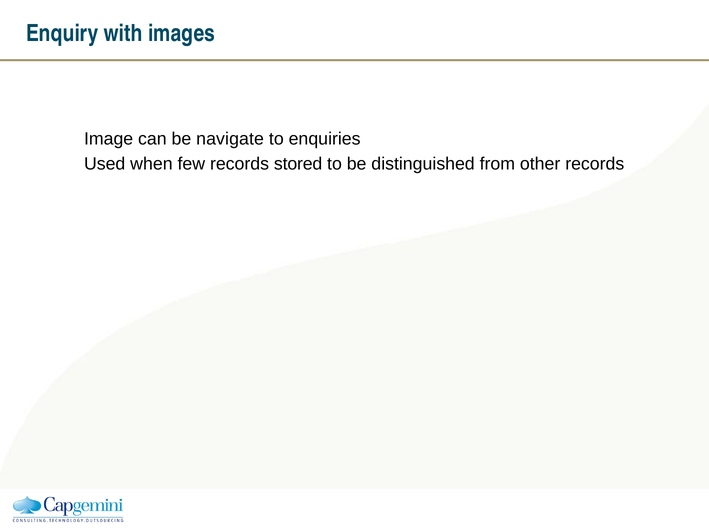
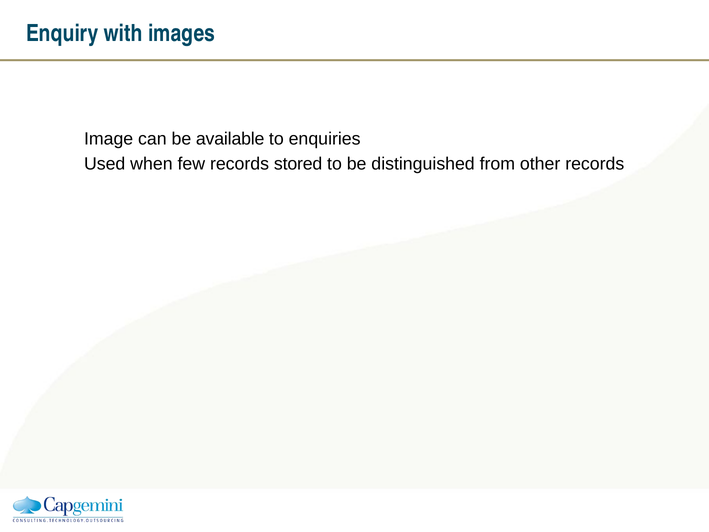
navigate: navigate -> available (230, 139)
